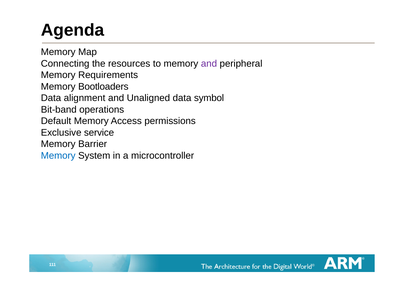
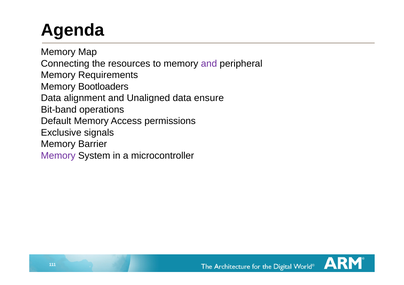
symbol: symbol -> ensure (209, 98)
service: service -> signals (99, 133)
Memory colour: blue -> purple (58, 156)
